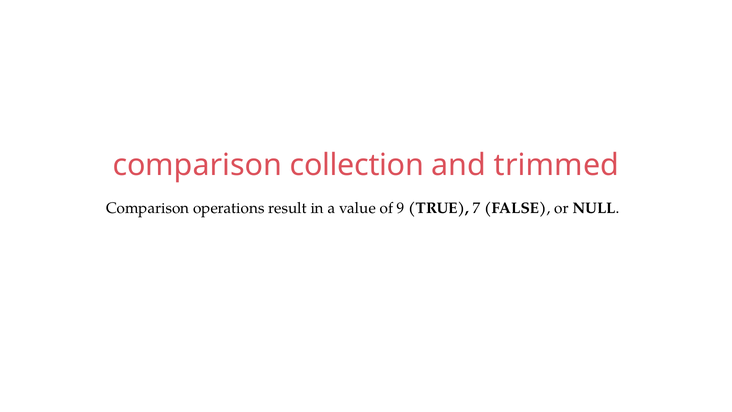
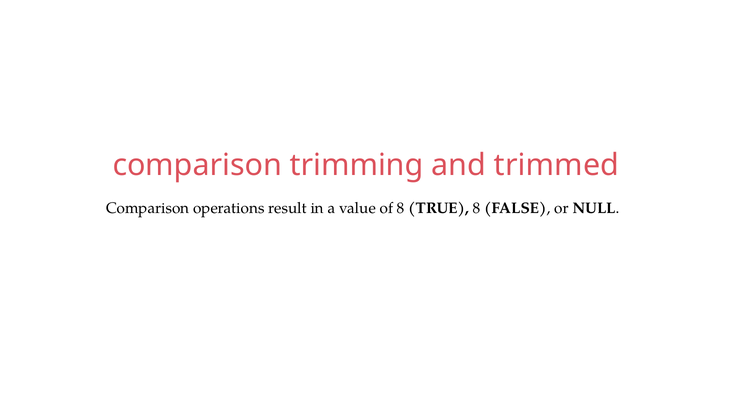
collection: collection -> trimming (357, 165)
of 9: 9 -> 8 (401, 208)
TRUE 7: 7 -> 8 (477, 208)
